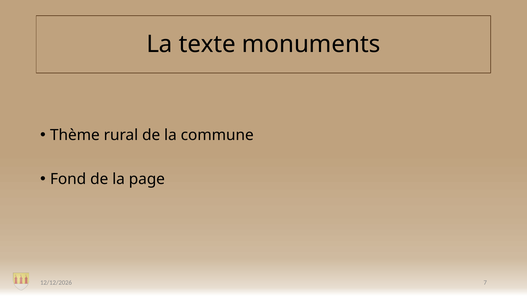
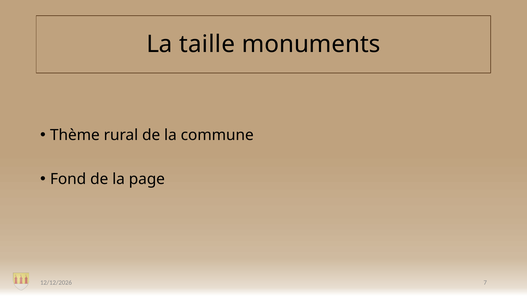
texte: texte -> taille (207, 44)
